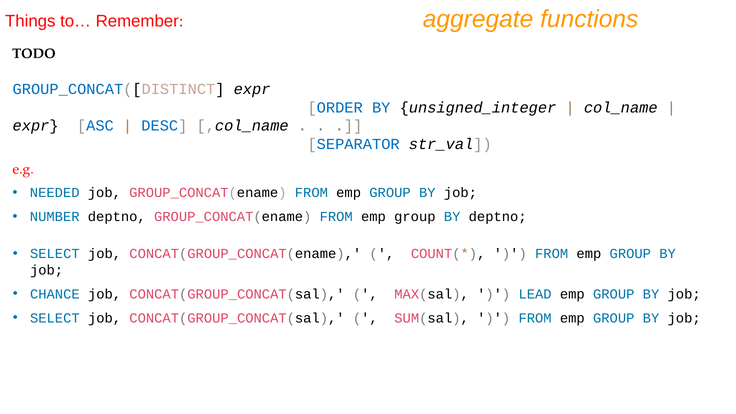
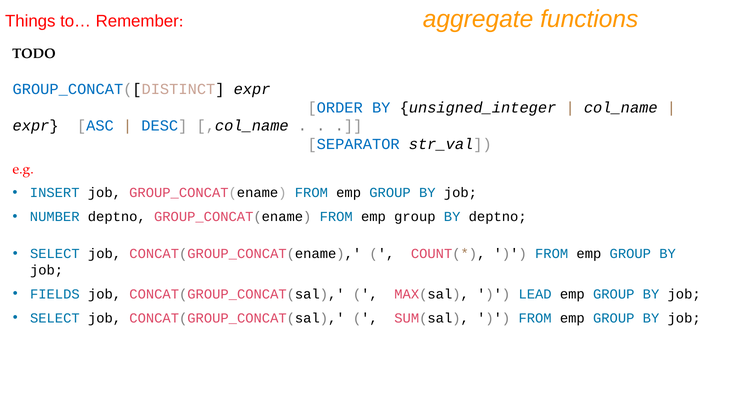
NEEDED: NEEDED -> INSERT (55, 193)
CHANCE: CHANCE -> FIELDS (55, 294)
